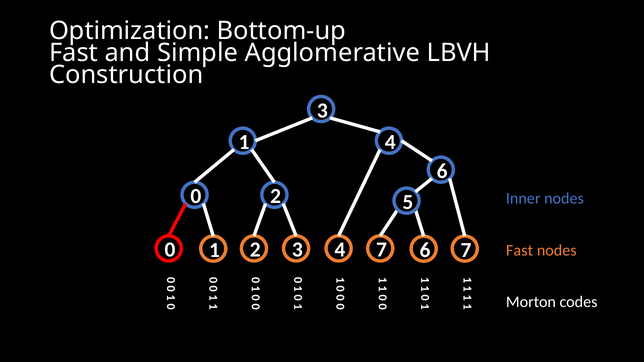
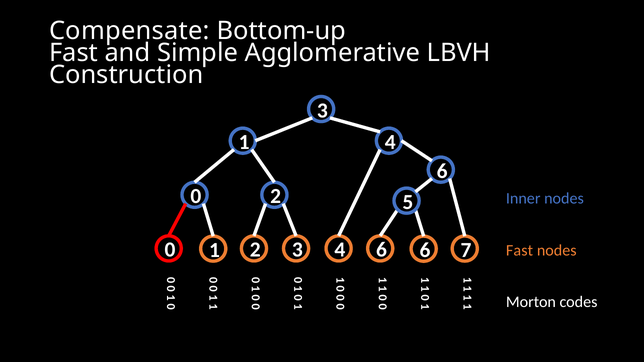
Optimization: Optimization -> Compensate (129, 31)
7: 7 -> 6 (381, 250)
